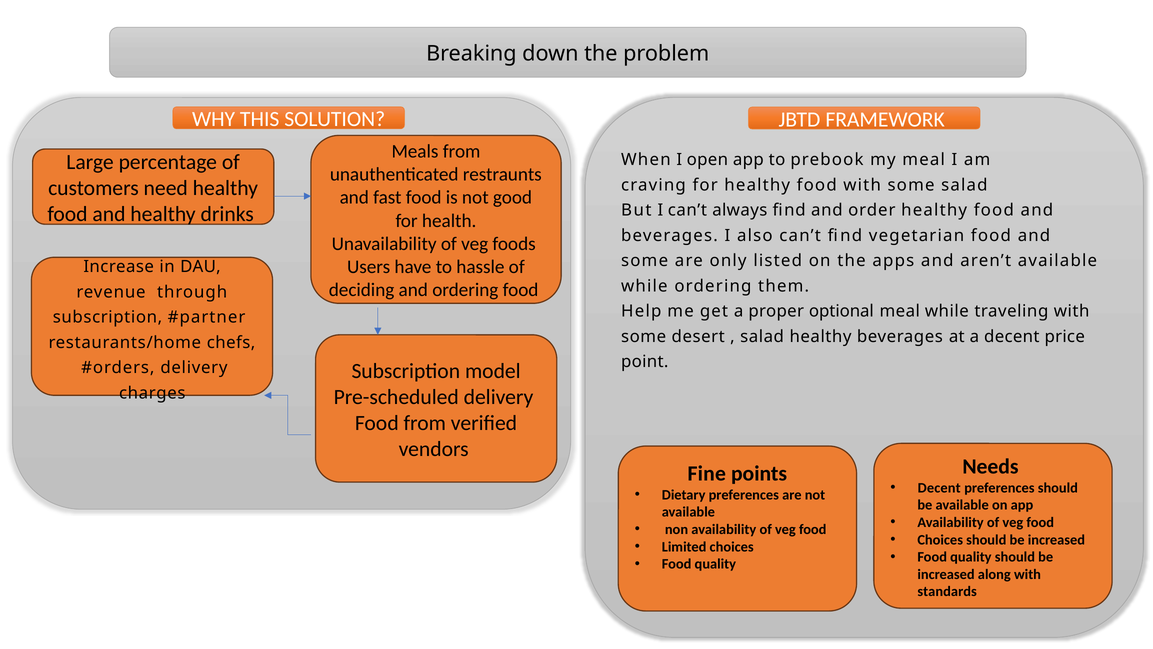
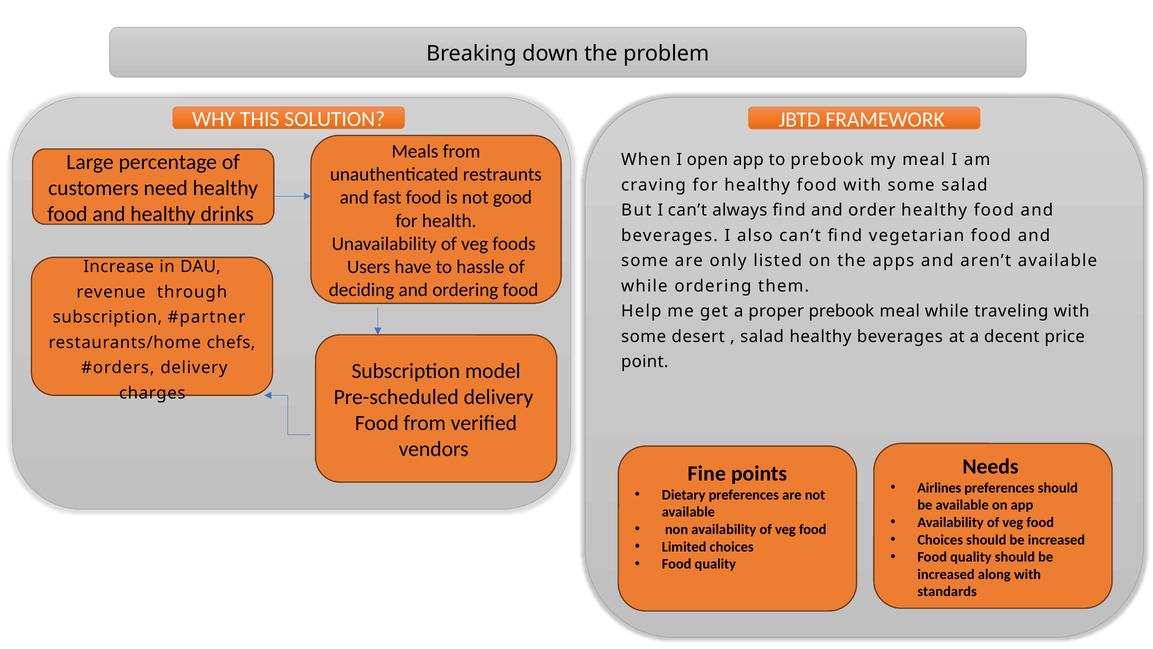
proper optional: optional -> prebook (841, 311)
Decent: Decent -> Airlines (939, 488)
